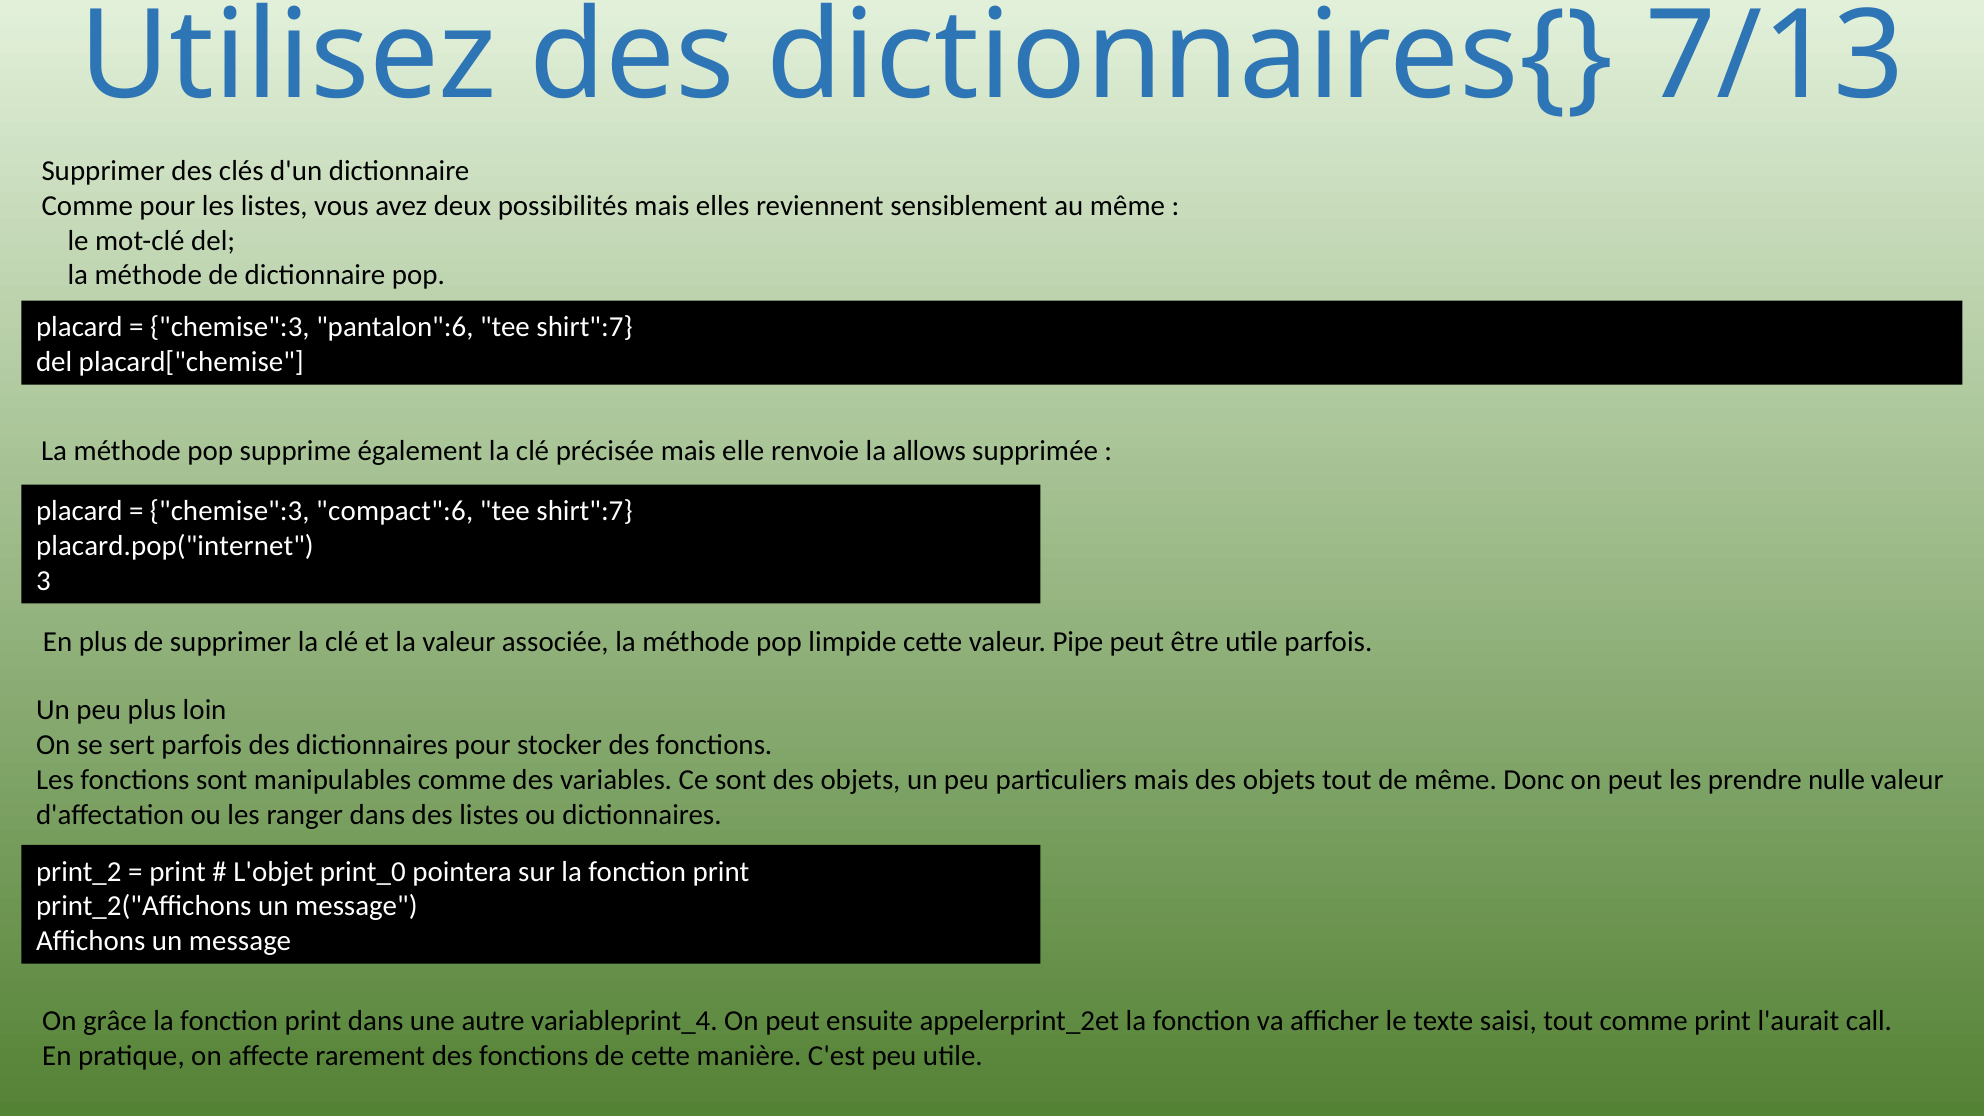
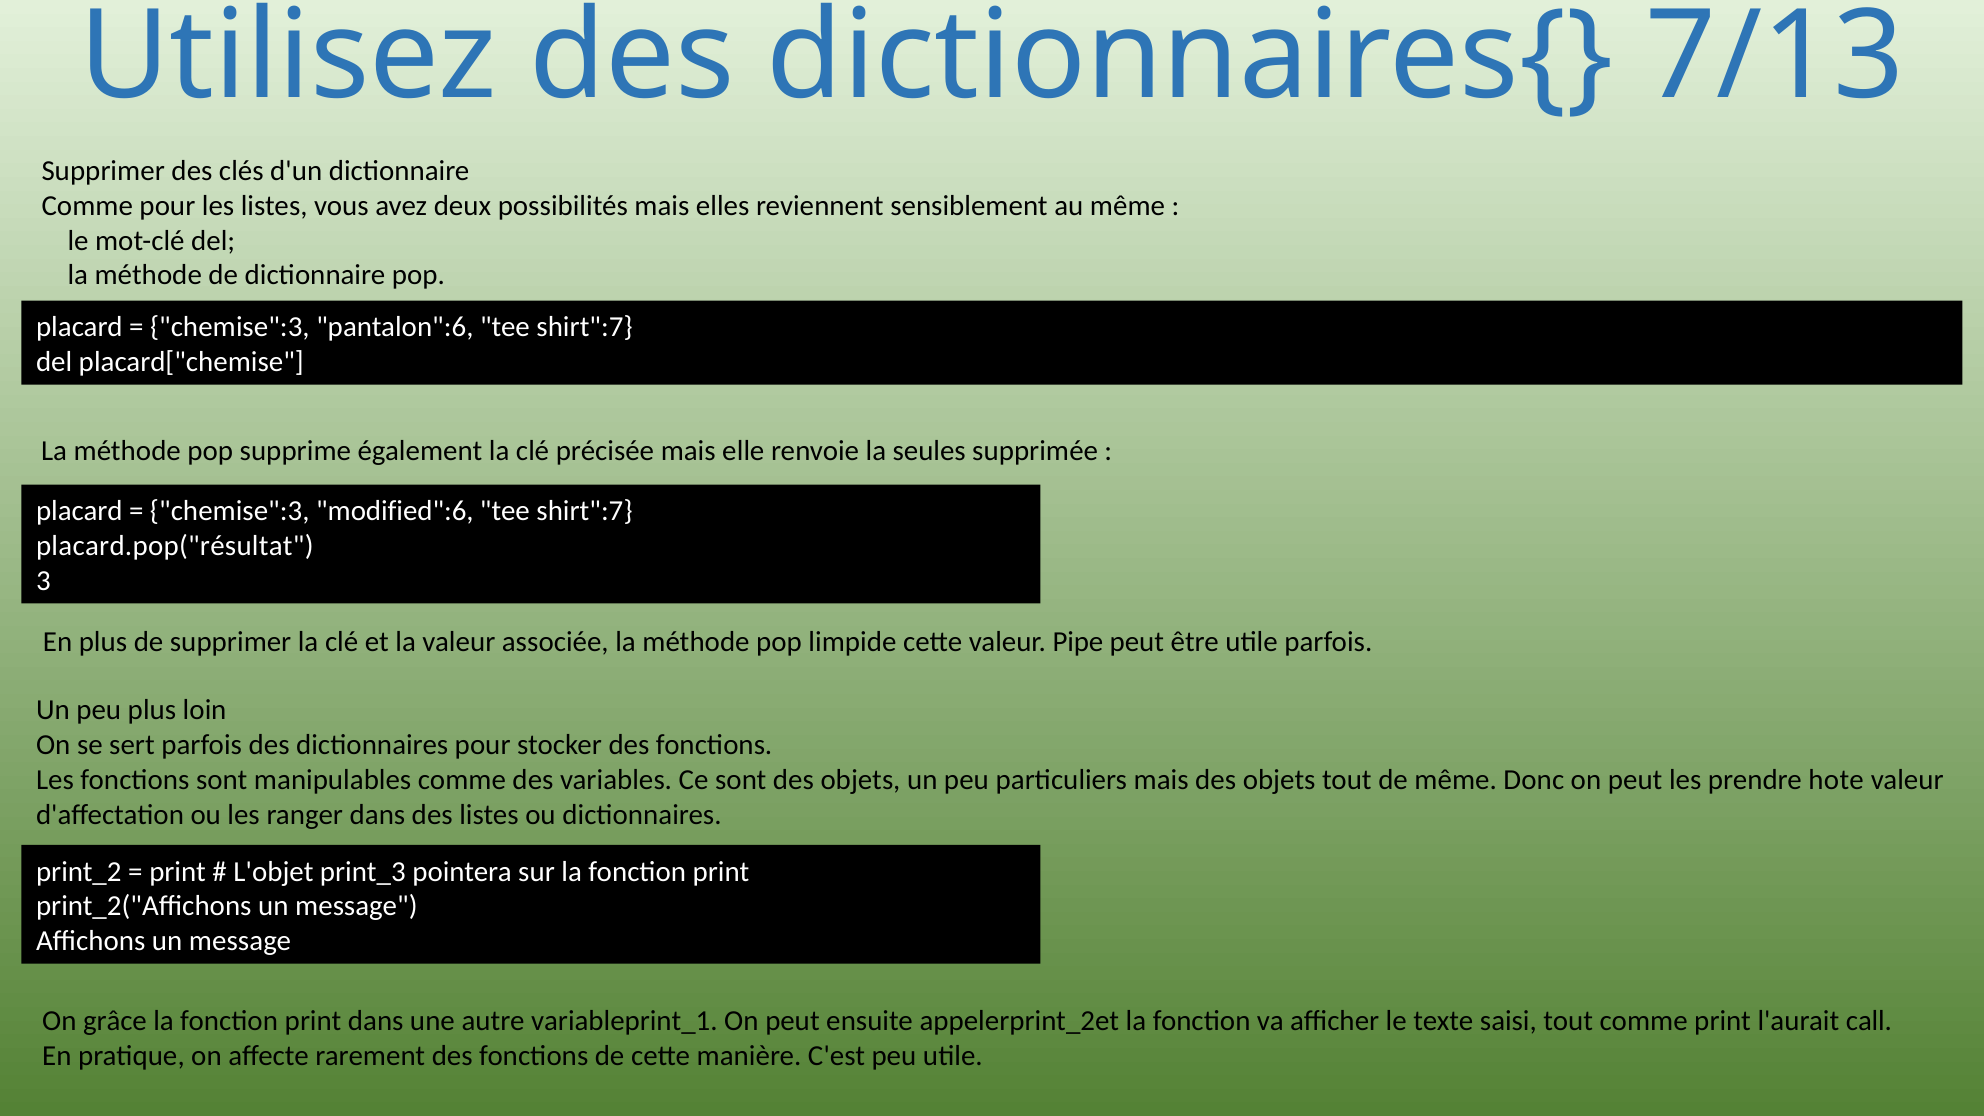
allows: allows -> seules (929, 451)
compact":6: compact":6 -> modified":6 (395, 511)
placard.pop("internet: placard.pop("internet -> placard.pop("résultat (175, 546)
nulle: nulle -> hote (1836, 780)
print_0: print_0 -> print_3 (363, 872)
variableprint_4: variableprint_4 -> variableprint_1 (624, 1021)
